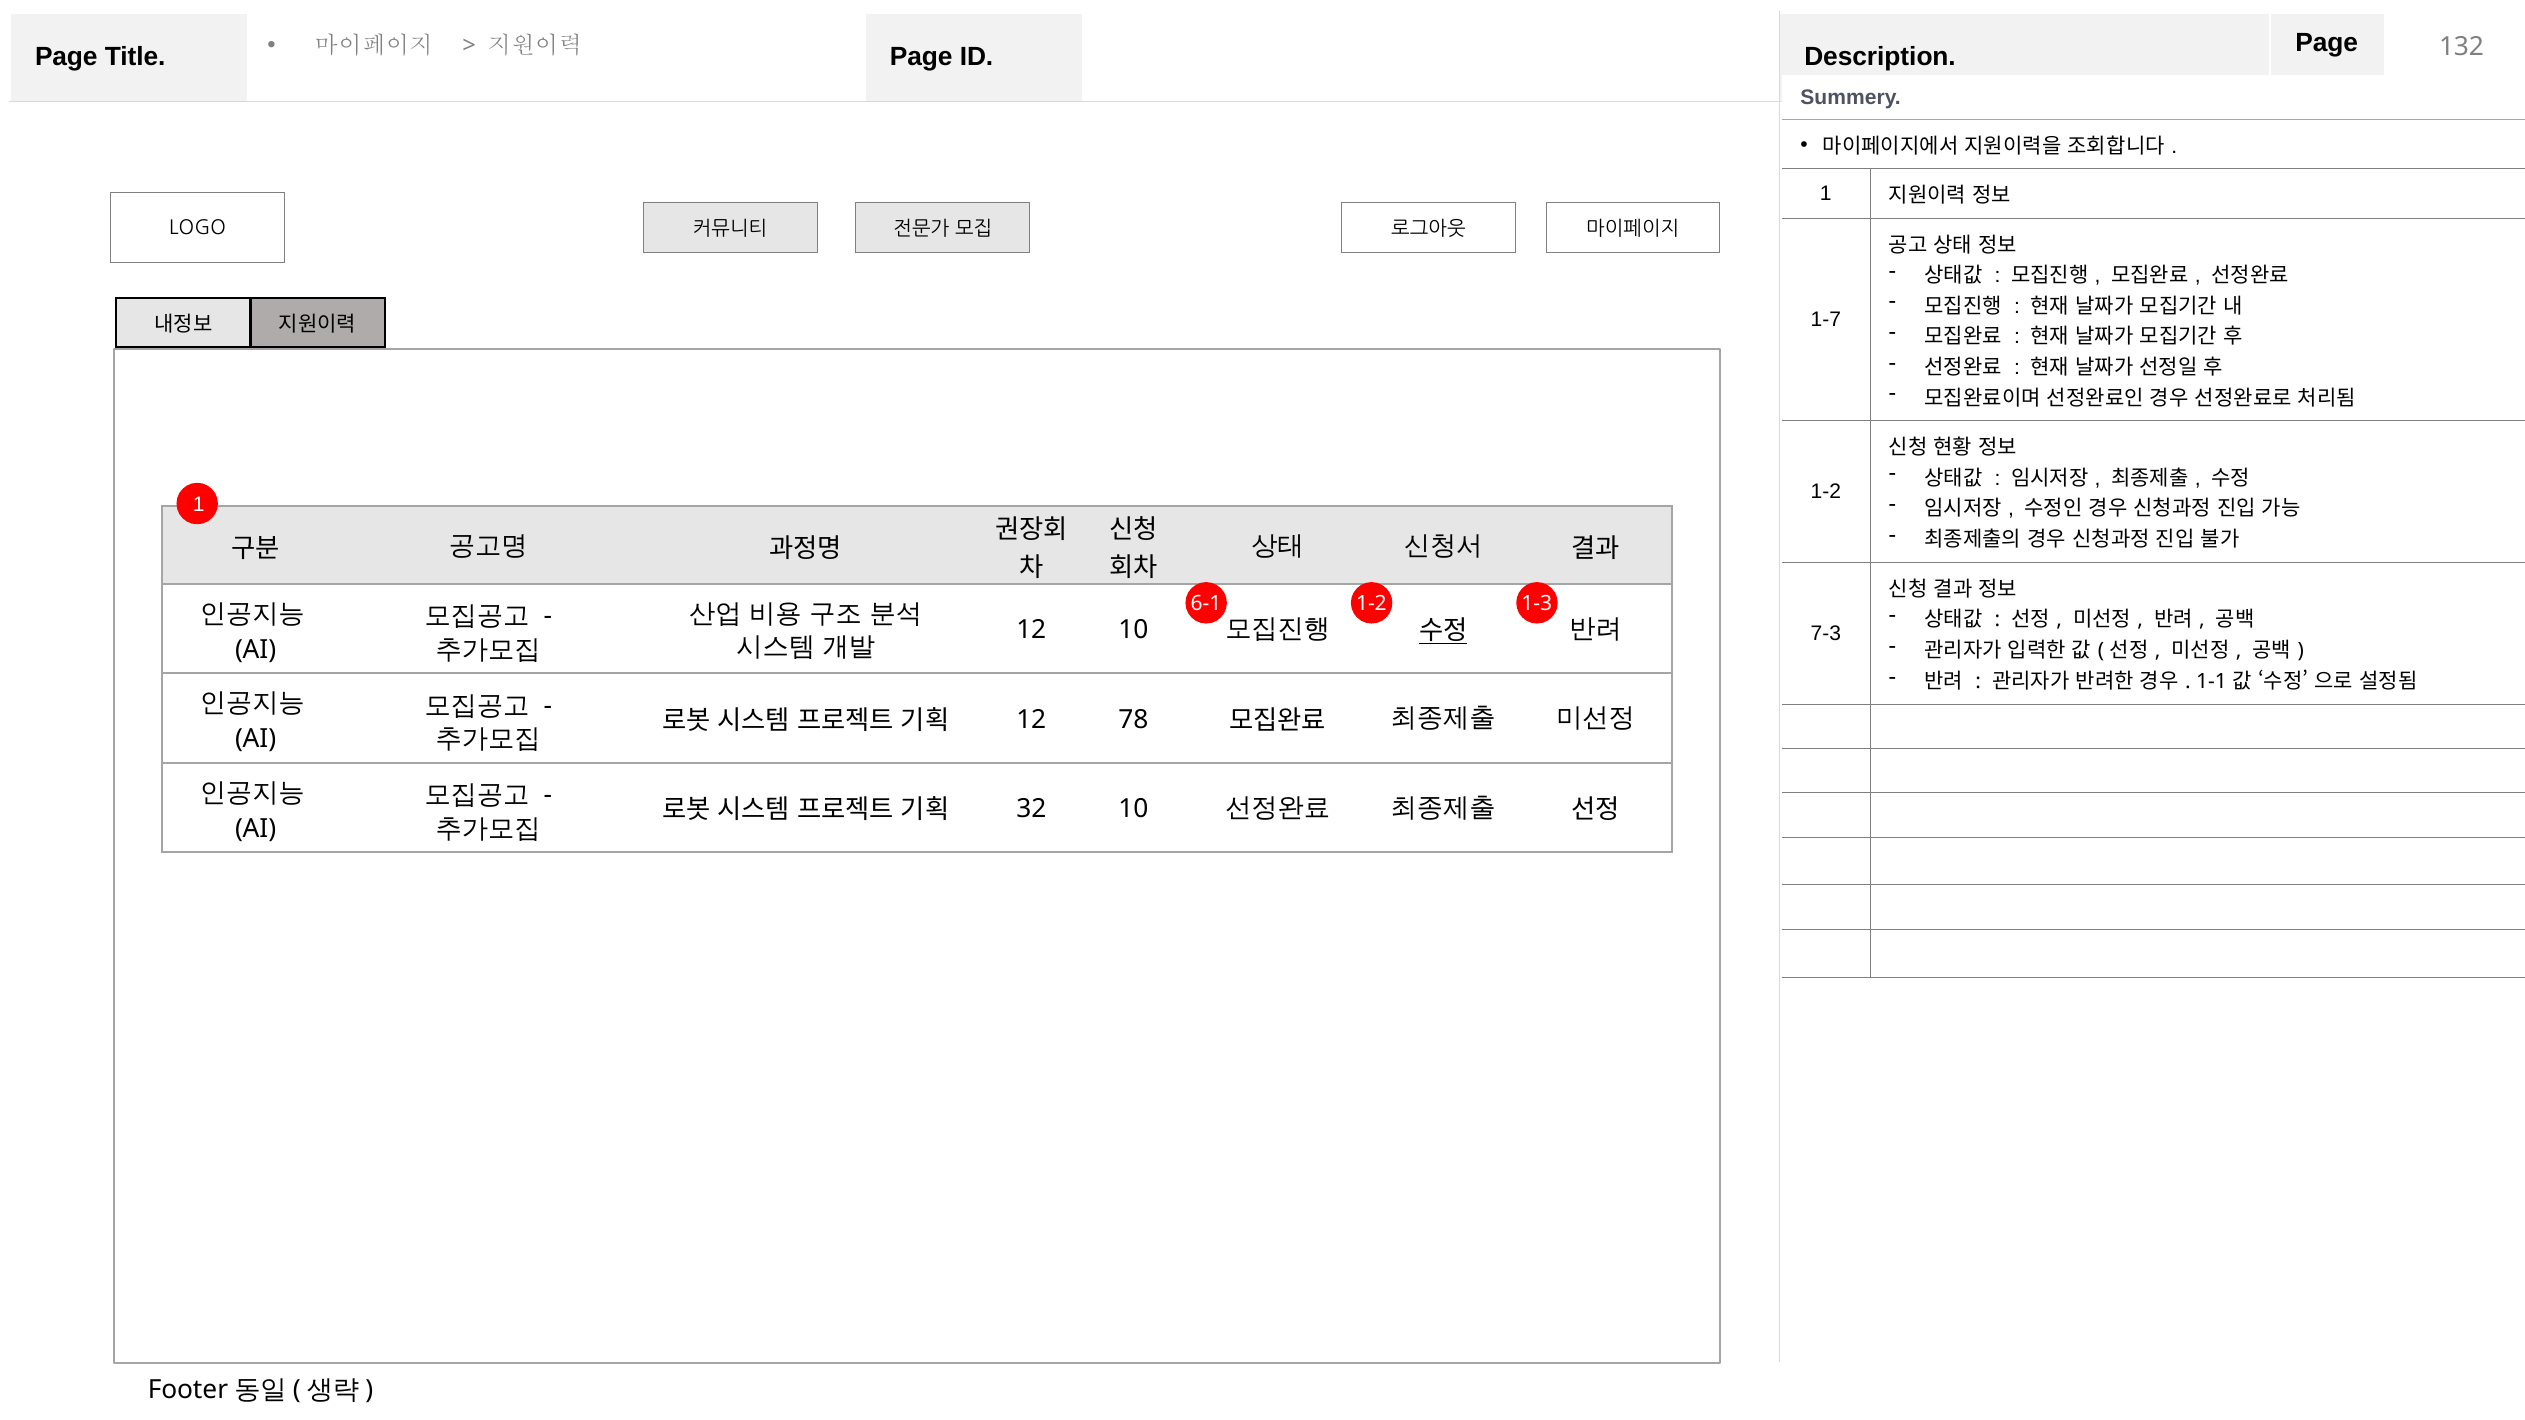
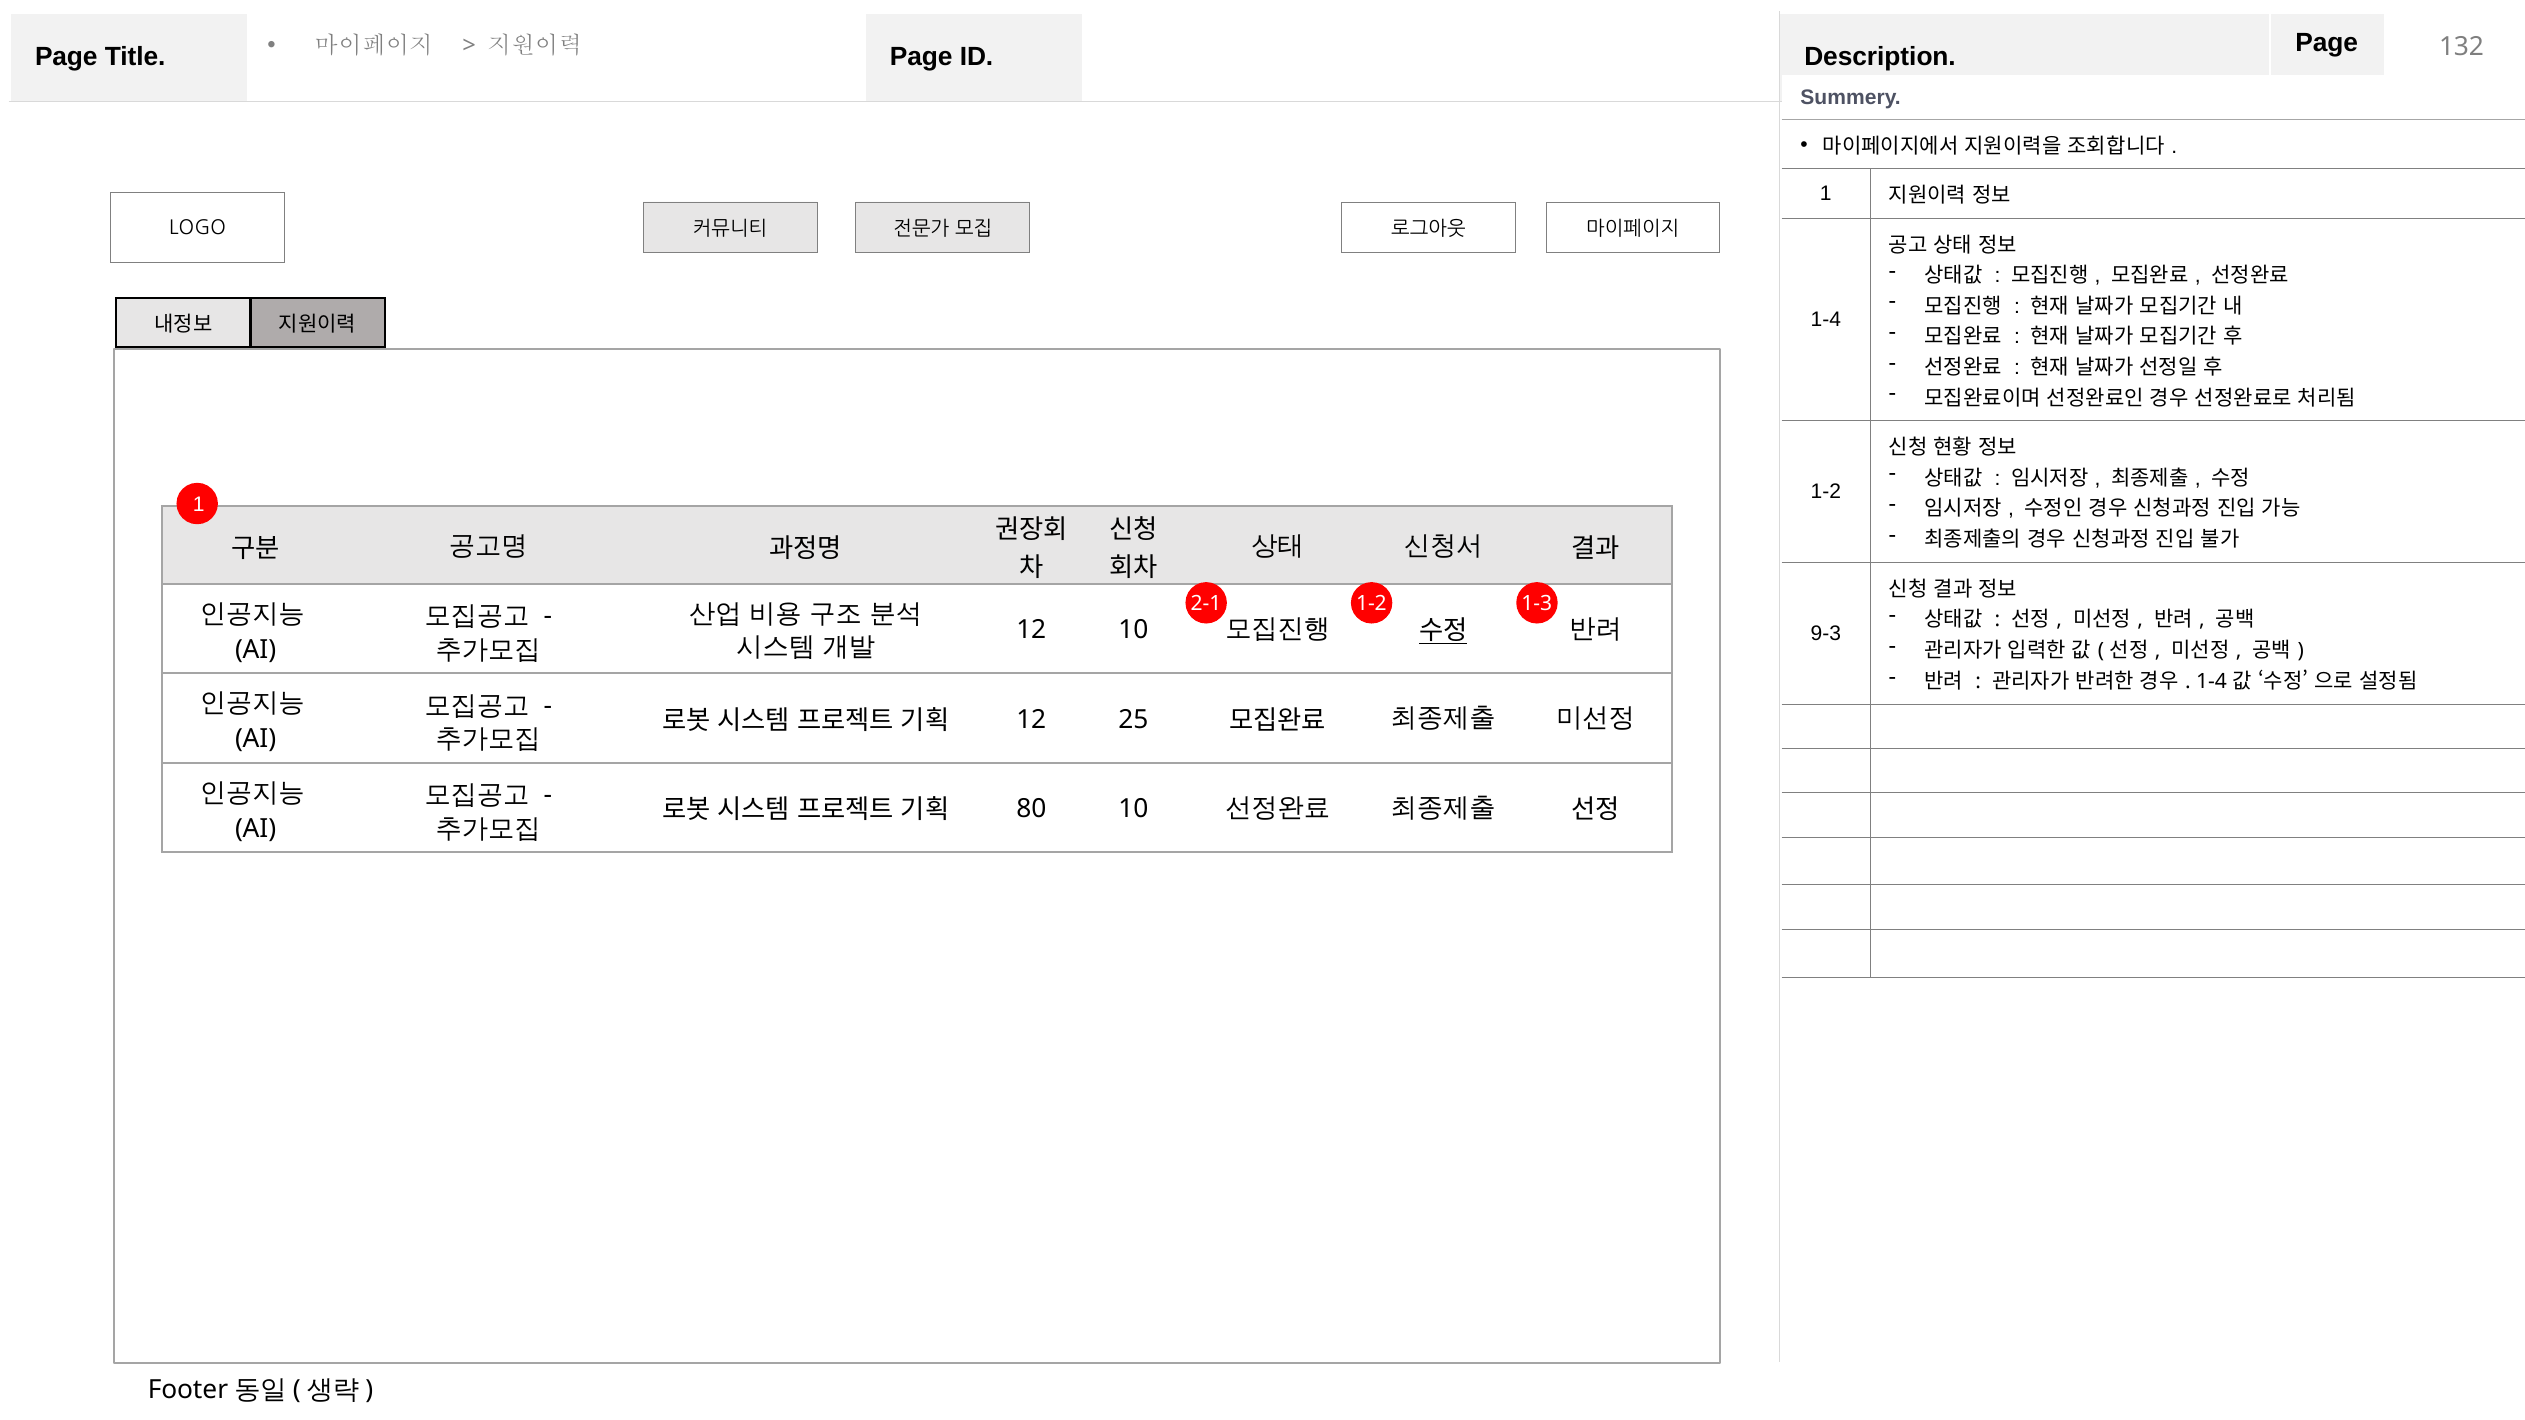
1-7: 1-7 -> 1-4 (1826, 320)
6-1: 6-1 -> 2-1 (1206, 604)
7-3: 7-3 -> 9-3 (1826, 634)
1-1: 1-1 -> 1-4 (2212, 682)
78: 78 -> 25 (1133, 720)
32: 32 -> 80 (1031, 809)
